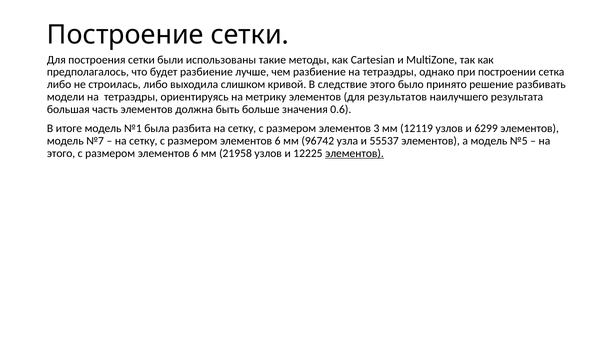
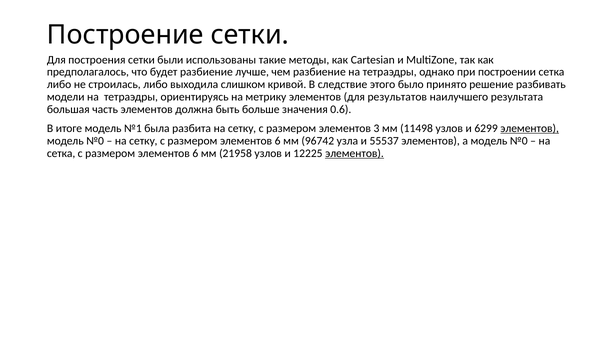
12119: 12119 -> 11498 (417, 129)
элементов underline: none -> present (530, 129)
№7: №7 -> №0 (95, 141)
а модель №5: №5 -> №0 (519, 141)
этого: этого -> сетка (61, 154)
